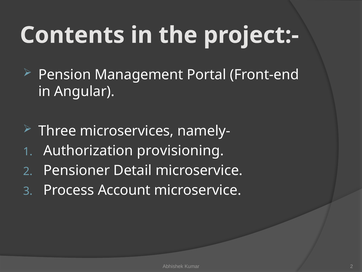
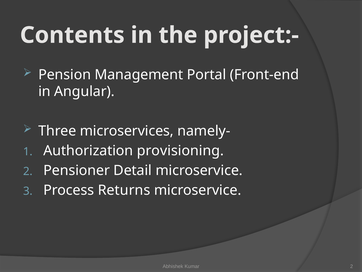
Account: Account -> Returns (124, 190)
